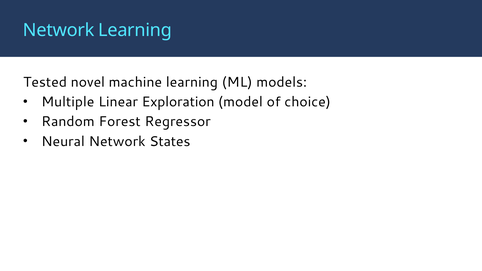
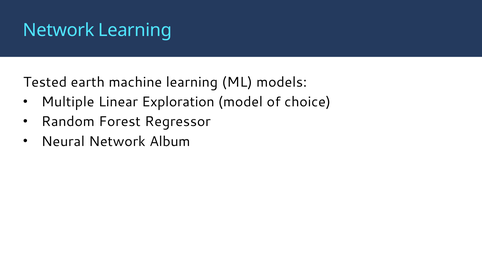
novel: novel -> earth (88, 82)
States: States -> Album (170, 141)
